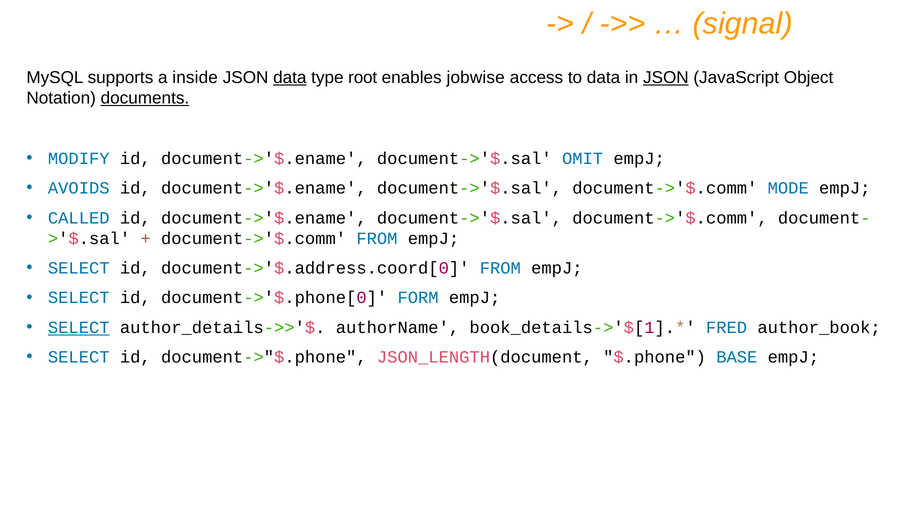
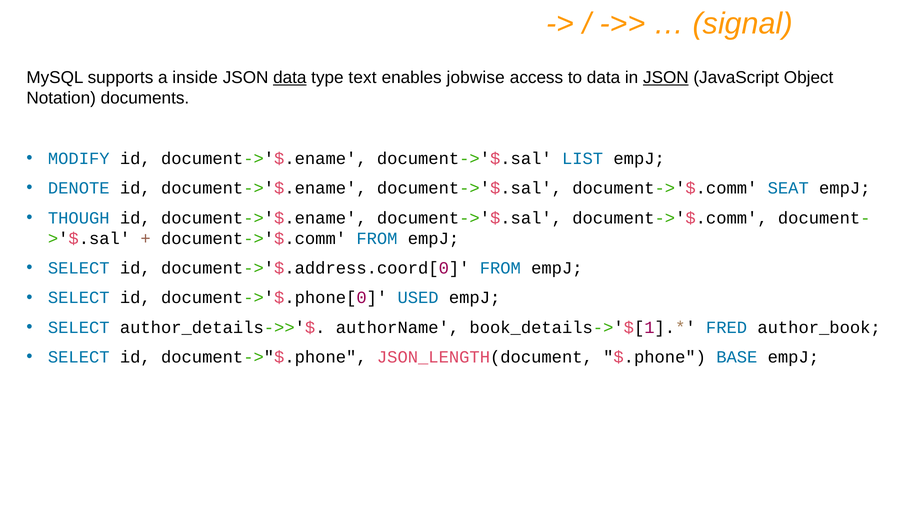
root: root -> text (363, 78)
documents underline: present -> none (145, 98)
OMIT: OMIT -> LIST (583, 159)
AVOIDS: AVOIDS -> DENOTE (79, 188)
MODE: MODE -> SEAT (788, 188)
CALLED: CALLED -> THOUGH (79, 218)
FORM: FORM -> USED (418, 298)
SELECT underline: present -> none (79, 328)
